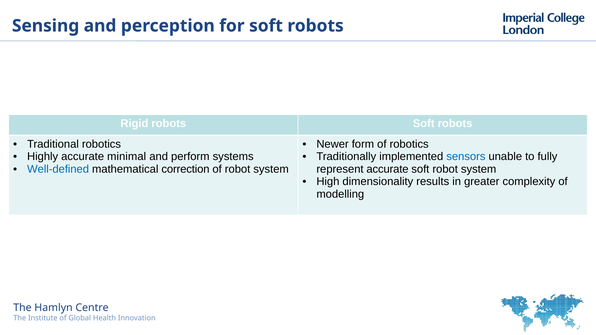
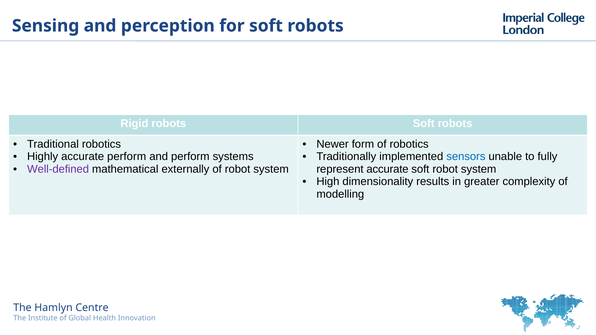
accurate minimal: minimal -> perform (127, 157)
Well-defined colour: blue -> purple (58, 169)
correction: correction -> externally (185, 169)
